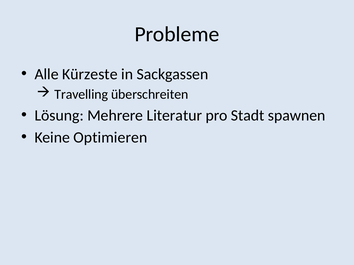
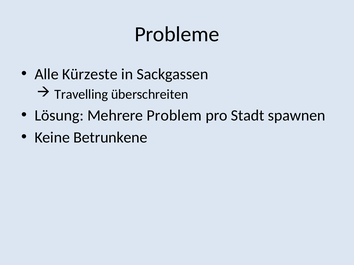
Literatur: Literatur -> Problem (174, 116)
Optimieren: Optimieren -> Betrunkene (110, 138)
